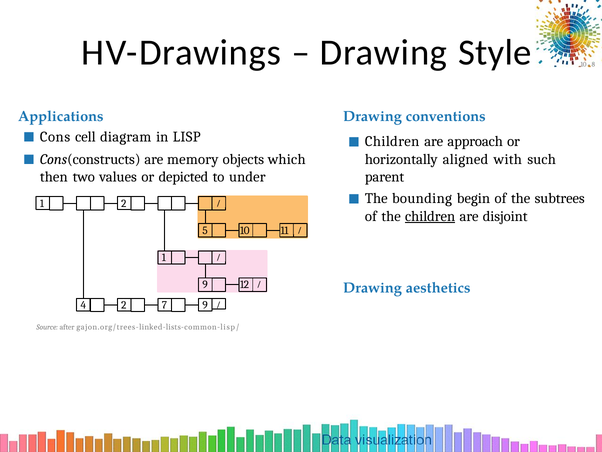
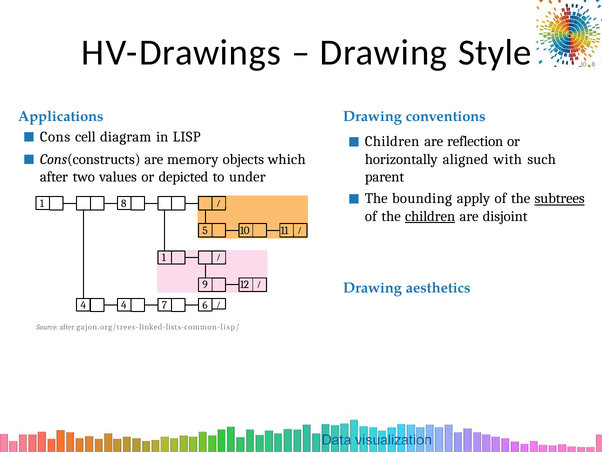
approach: approach -> reflection (475, 141)
then: then -> after (54, 177)
begin: begin -> apply (473, 198)
subtrees underline: none -> present (560, 198)
1 2: 2 -> 8 (124, 203)
4 2: 2 -> 4 (124, 305)
7 9: 9 -> 6 (205, 305)
